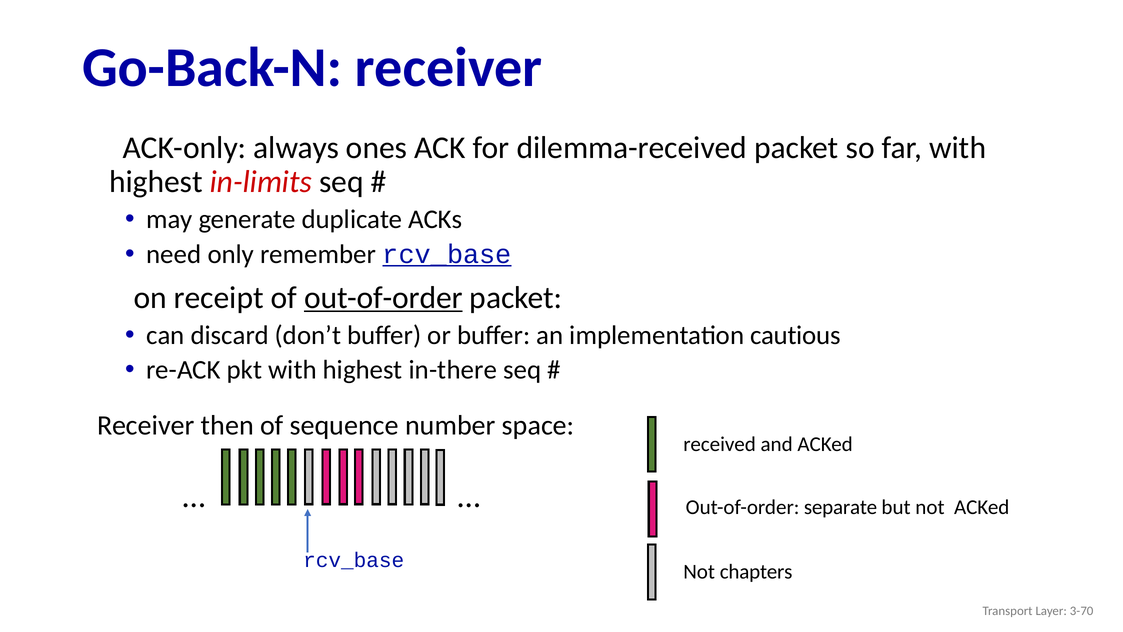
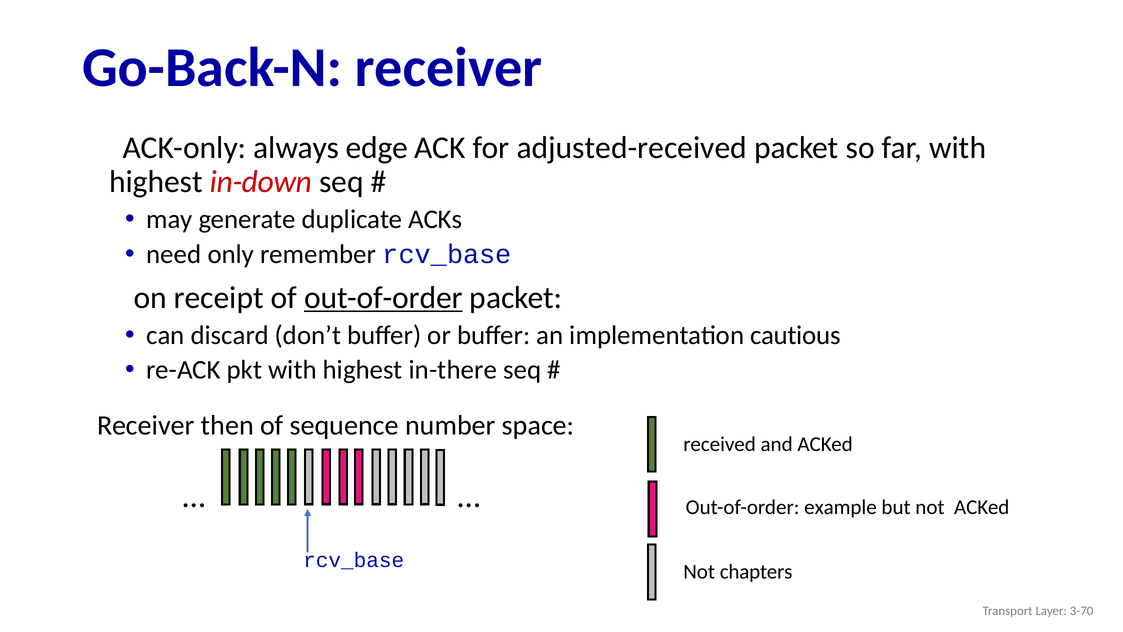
ones: ones -> edge (377, 148)
dilemma-received: dilemma-received -> adjusted-received (632, 148)
in-limits: in-limits -> in-down (261, 182)
rcv_base underline: present -> none (447, 254)
separate: separate -> example (840, 507)
